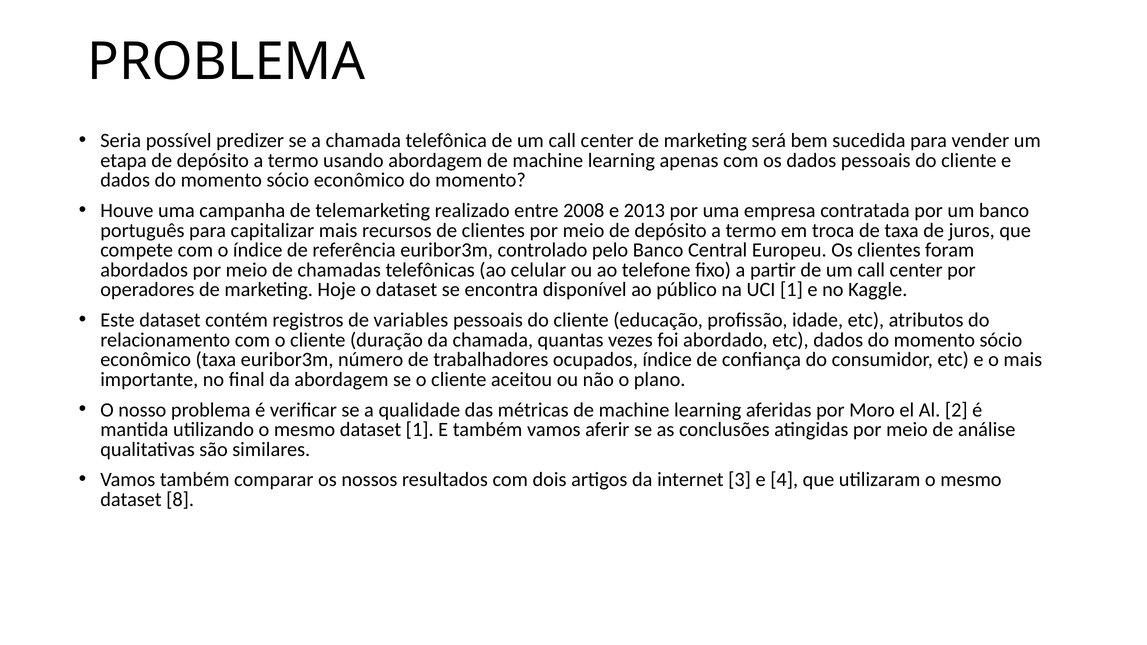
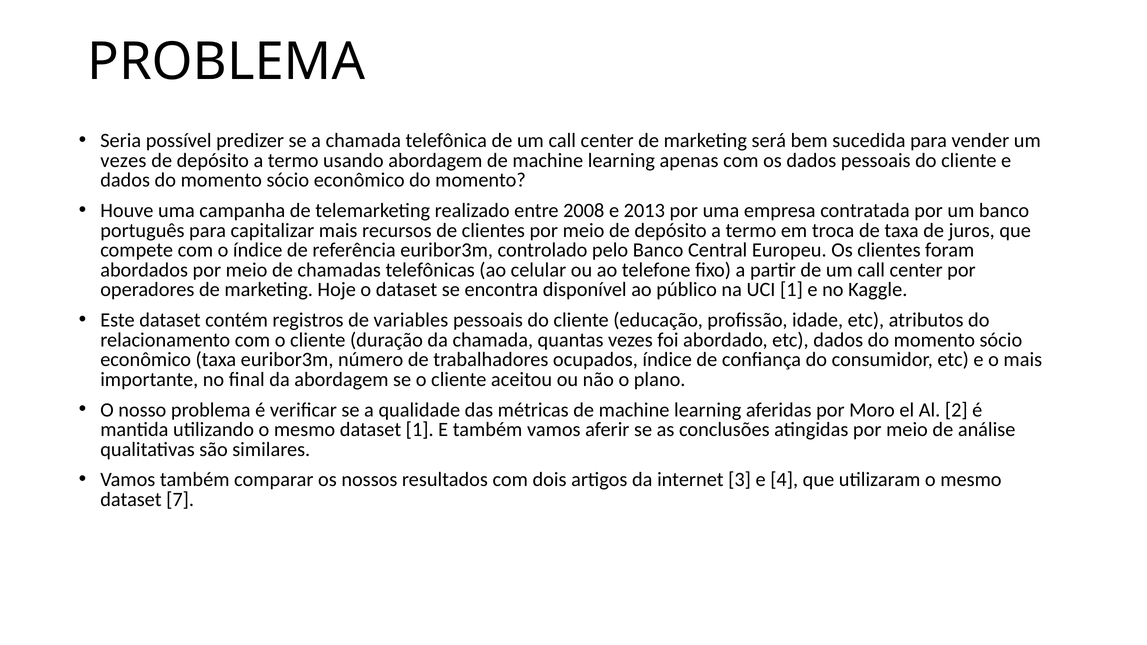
etapa: etapa -> vezes (123, 161)
8: 8 -> 7 (180, 500)
